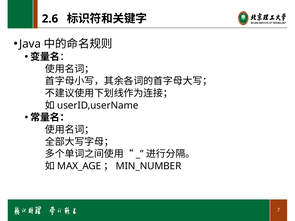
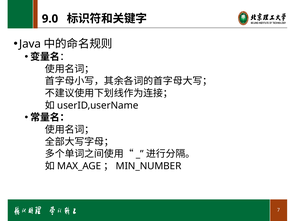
2.6: 2.6 -> 9.0 (50, 19)
